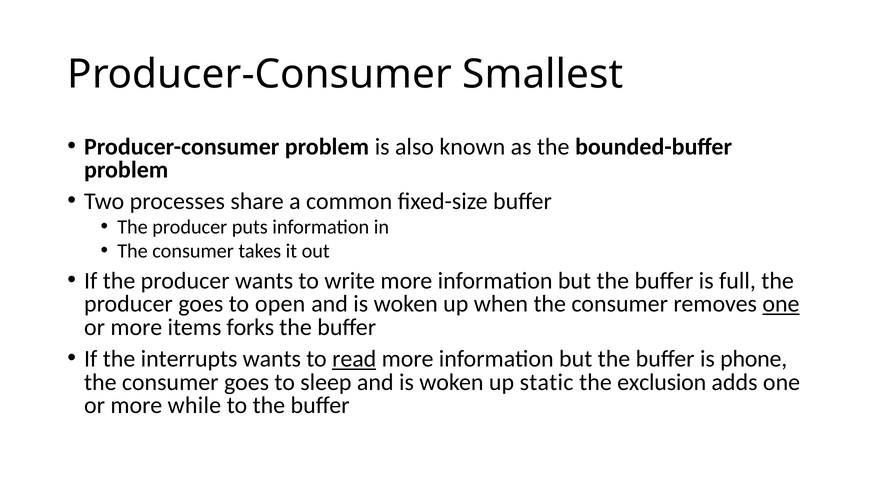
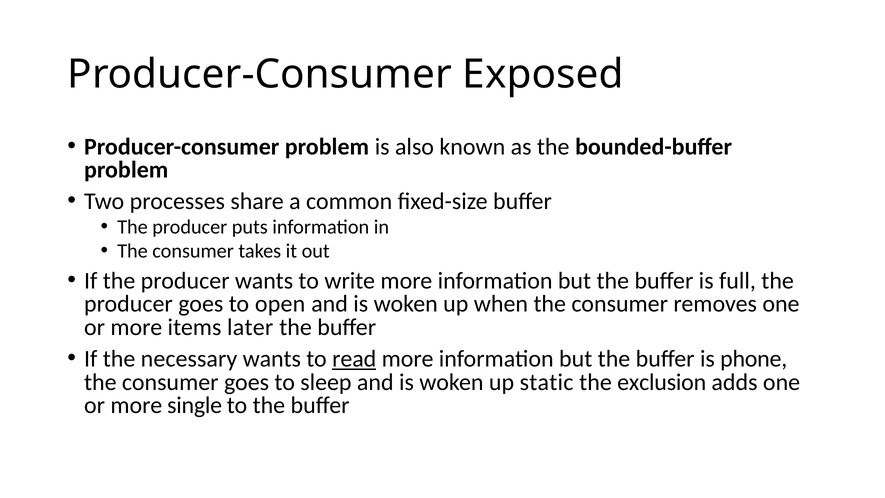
Smallest: Smallest -> Exposed (543, 74)
one underline: present -> none (781, 304)
forks: forks -> later (250, 327)
interrupts: interrupts -> necessary (189, 359)
while: while -> single (195, 405)
